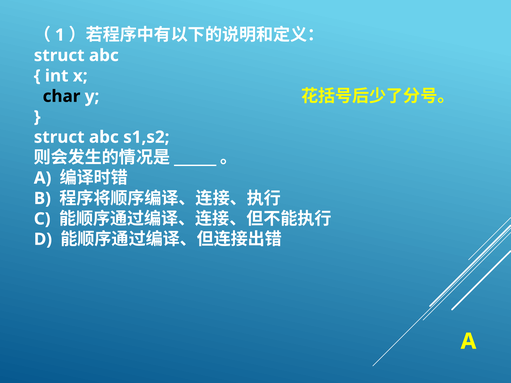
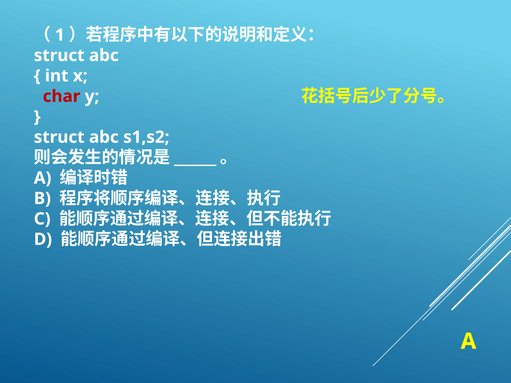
char colour: black -> red (62, 96)
